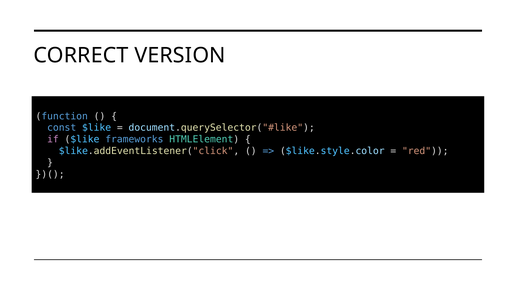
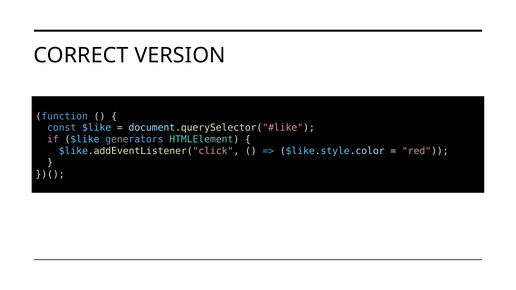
frameworks: frameworks -> generators (134, 139)
